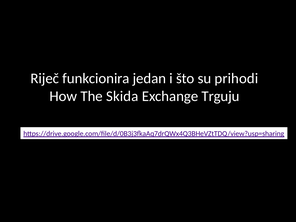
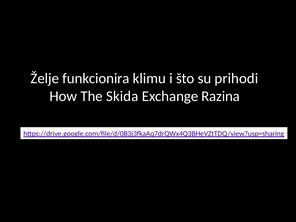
Riječ: Riječ -> Želje (45, 78)
jedan: jedan -> klimu (149, 78)
Trguju: Trguju -> Razina (221, 96)
